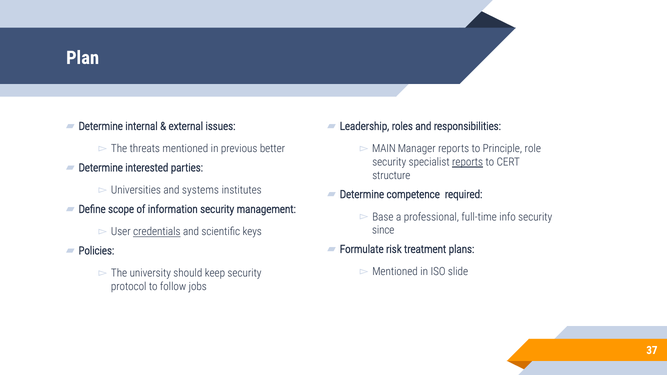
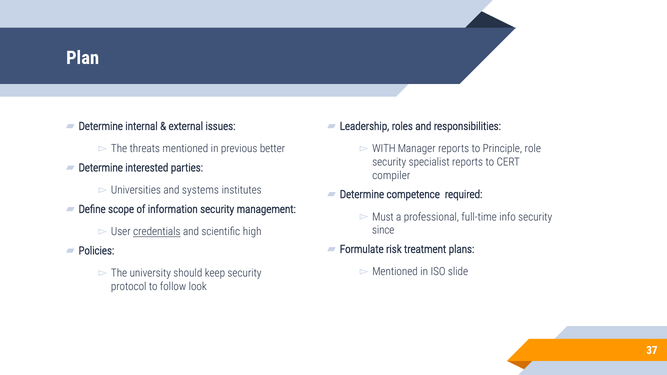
MAIN: MAIN -> WITH (384, 149)
reports underline: present -> none (468, 162)
structure: structure -> compiler (391, 176)
Base: Base -> Must (383, 217)
keys: keys -> high (252, 232)
jobs: jobs -> look (198, 287)
